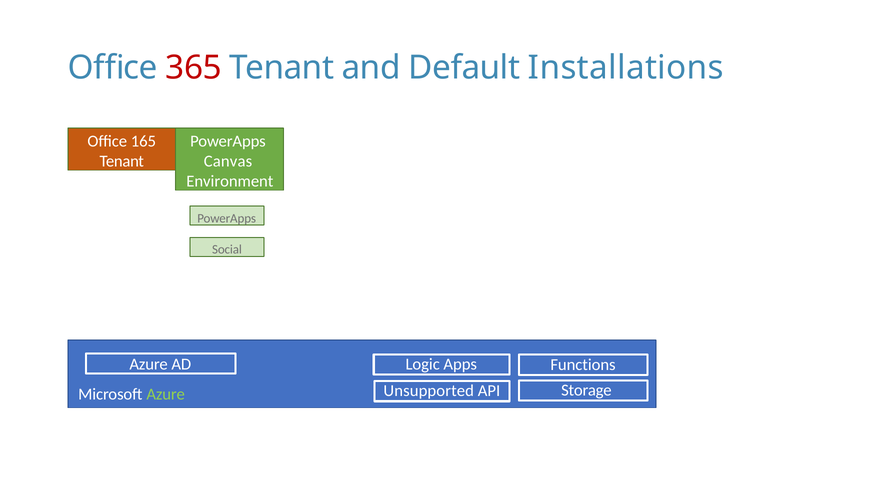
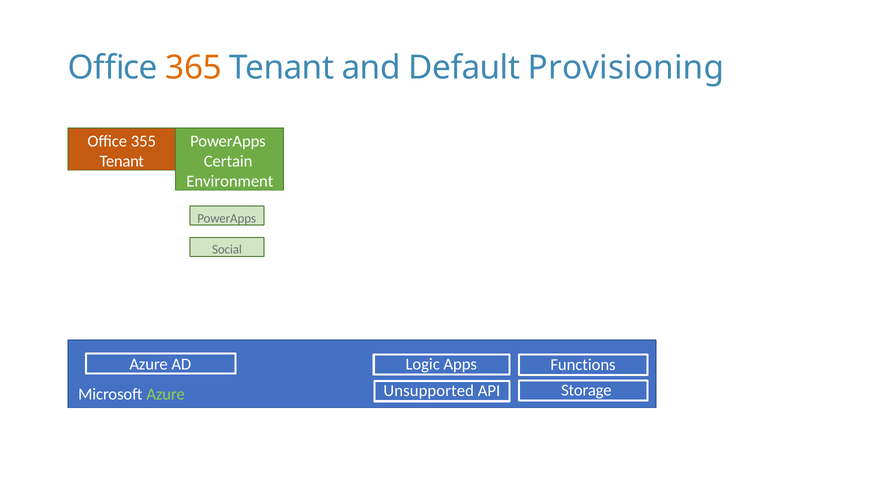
365 colour: red -> orange (194, 68)
Installations: Installations -> Provisioning (626, 68)
165: 165 -> 355 (143, 141)
Canvas: Canvas -> Certain (228, 161)
